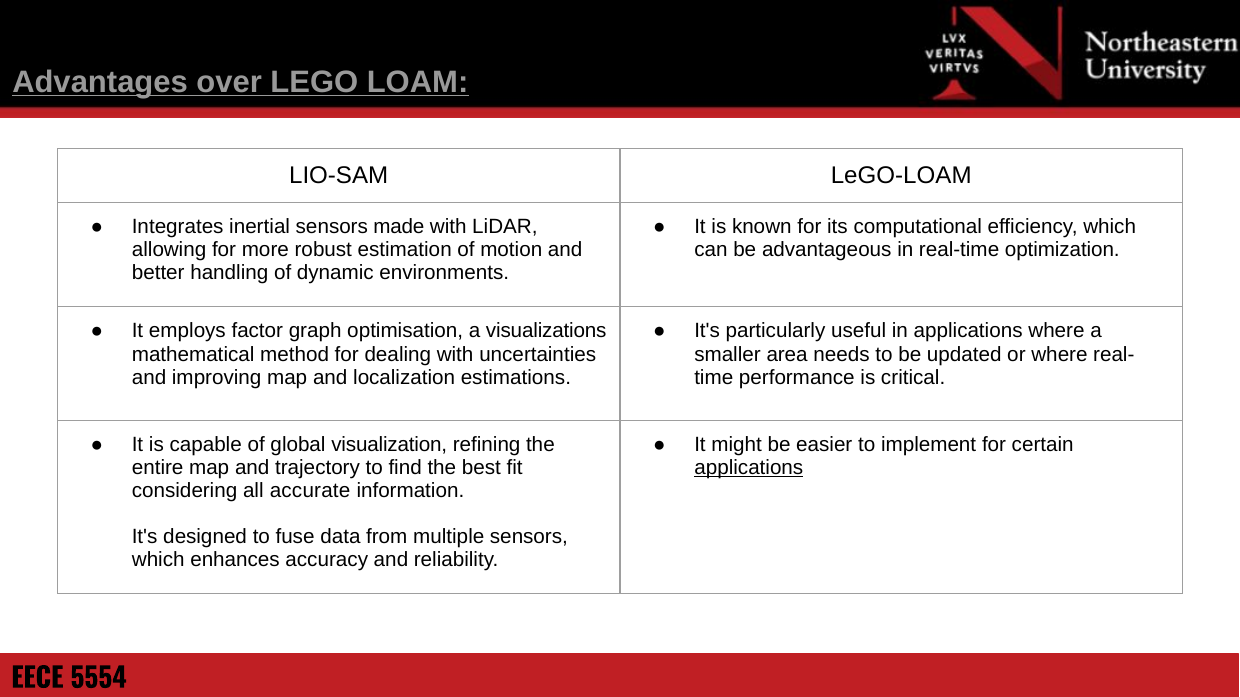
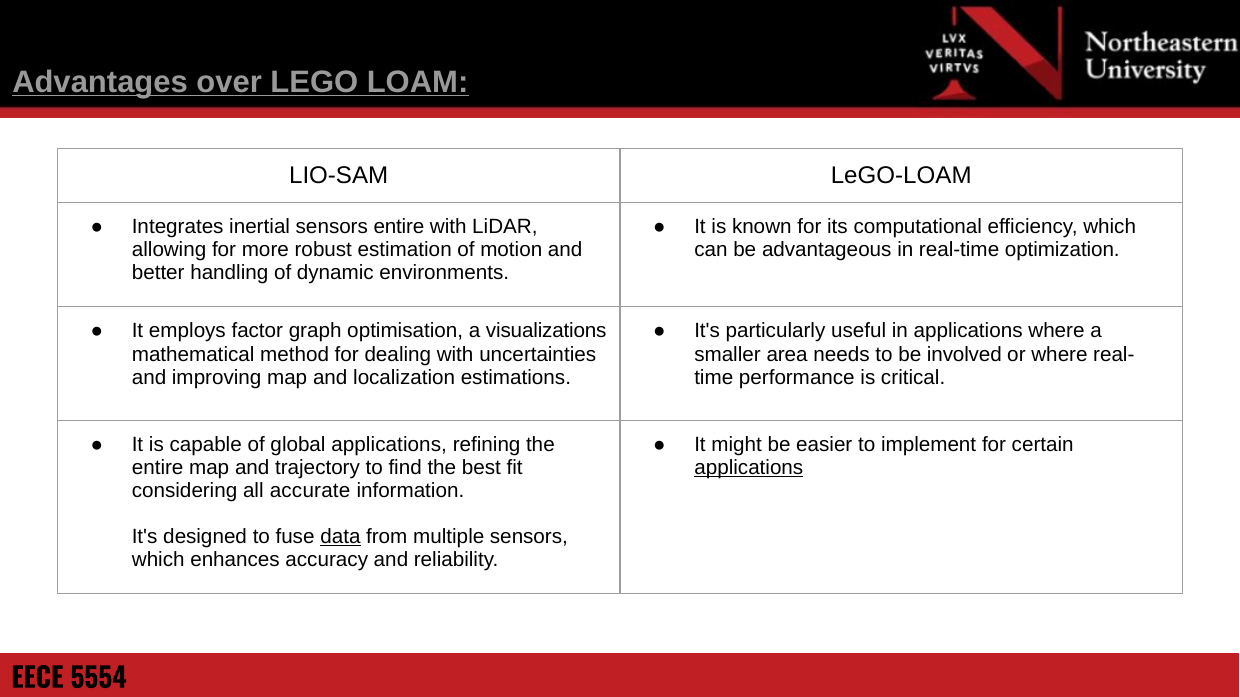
sensors made: made -> entire (399, 227)
updated: updated -> involved (964, 354)
global visualization: visualization -> applications (389, 445)
data underline: none -> present (340, 537)
